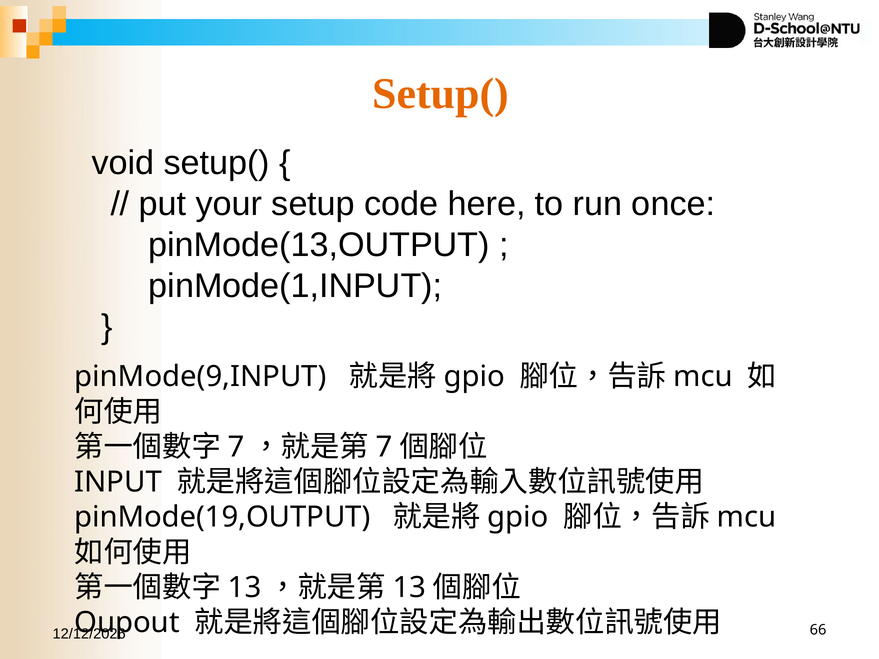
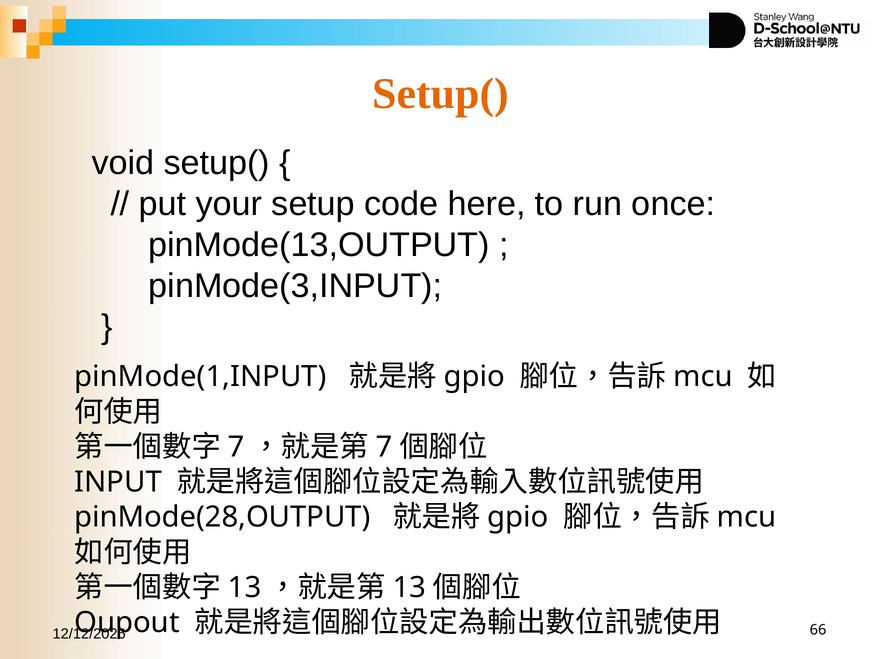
pinMode(1,INPUT: pinMode(1,INPUT -> pinMode(3,INPUT (295, 286)
pinMode(9,INPUT: pinMode(9,INPUT -> pinMode(1,INPUT (200, 377)
pinMode(19,OUTPUT: pinMode(19,OUTPUT -> pinMode(28,OUTPUT (222, 518)
